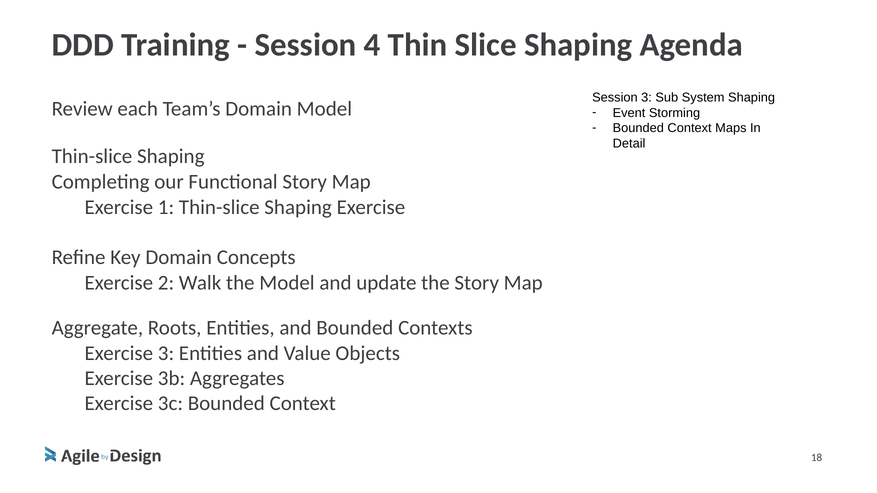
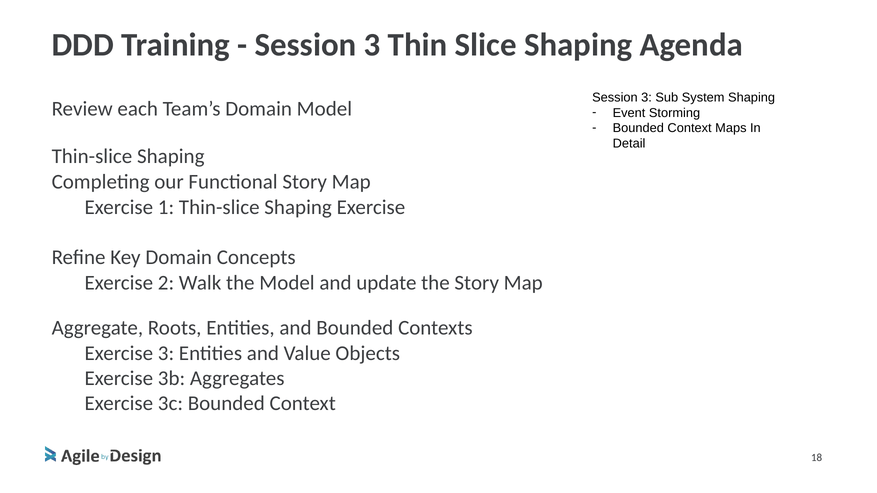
4: 4 -> 3 (372, 45)
